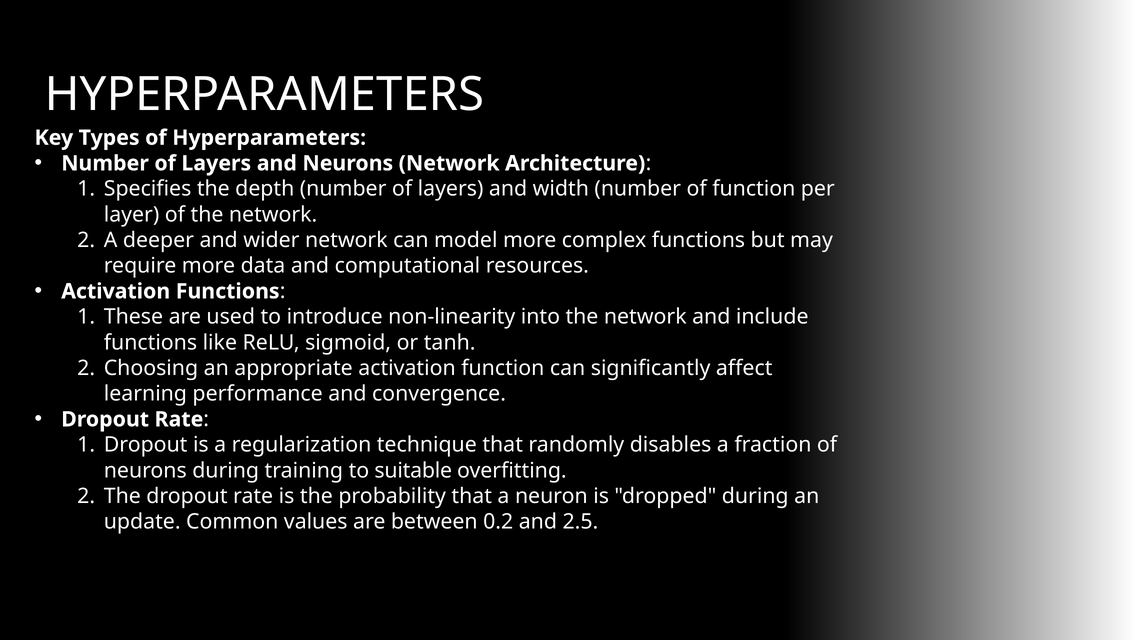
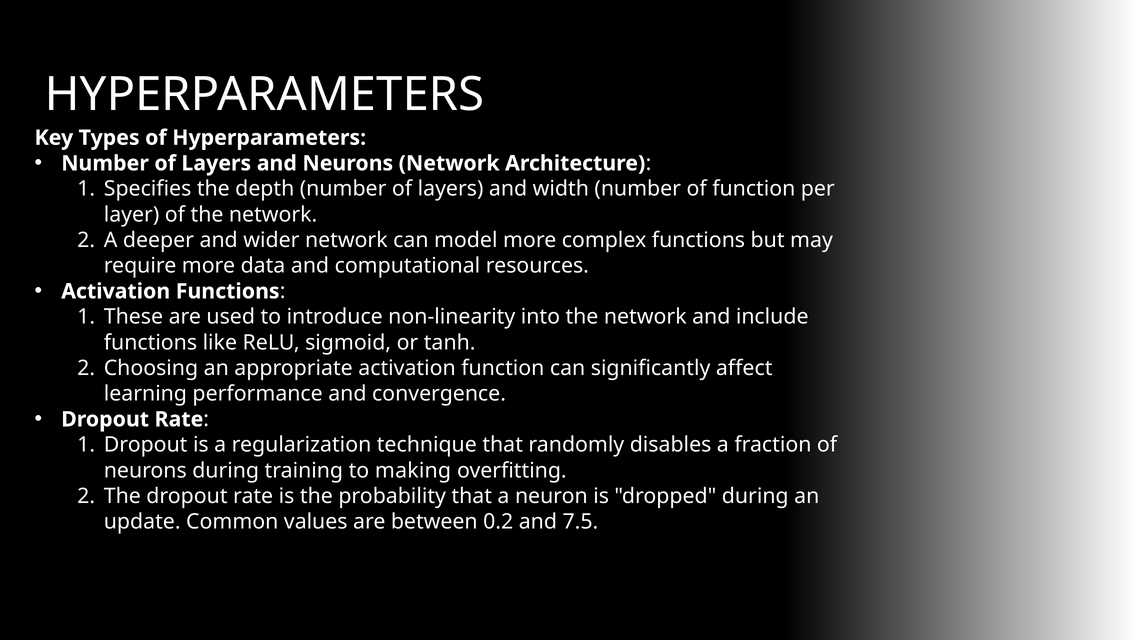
suitable: suitable -> making (413, 470)
2.5: 2.5 -> 7.5 (580, 521)
